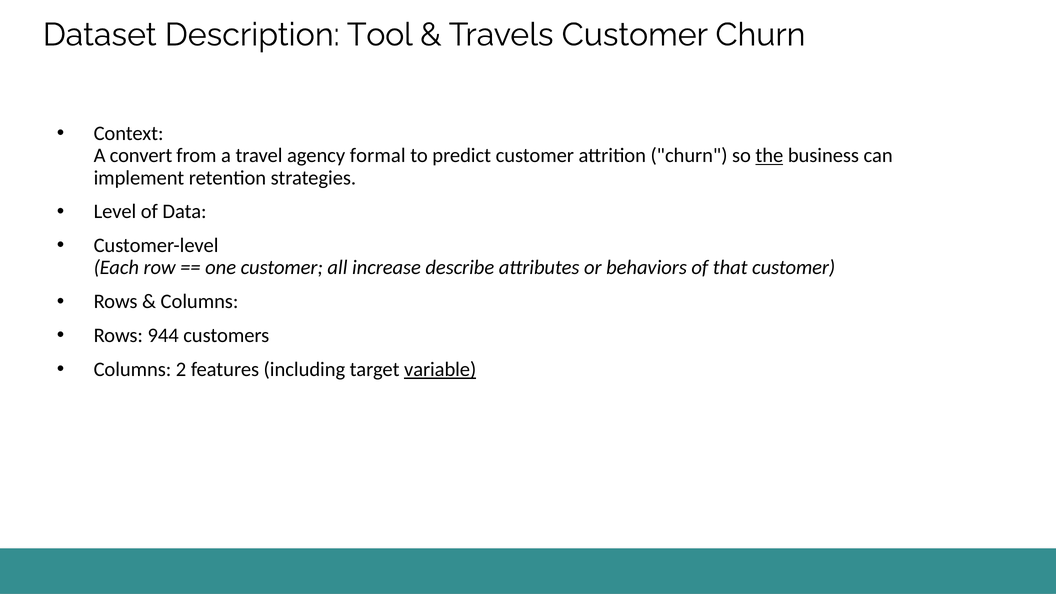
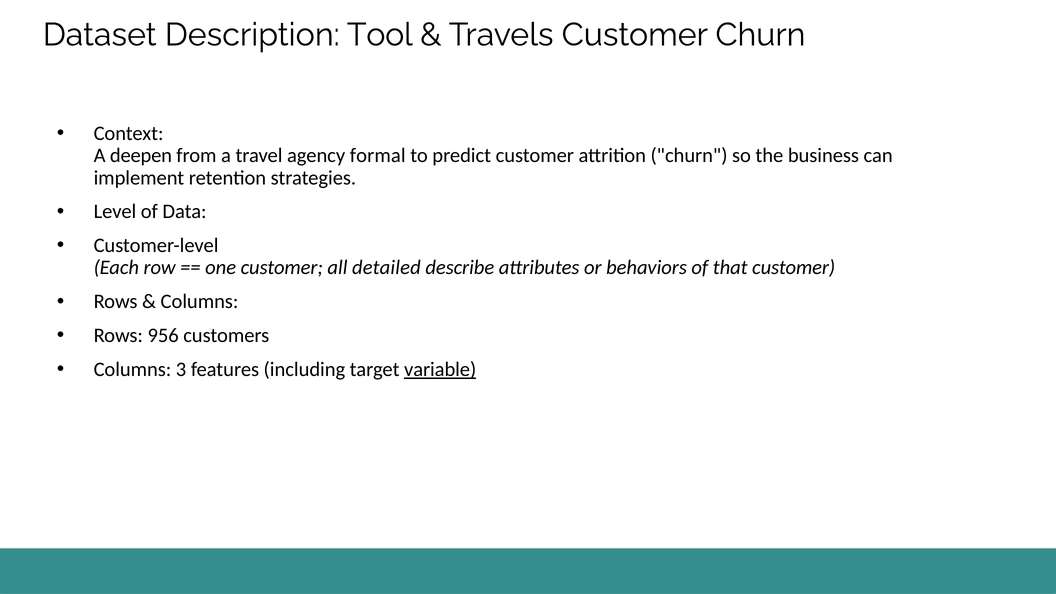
convert: convert -> deepen (141, 156)
the underline: present -> none (769, 156)
increase: increase -> detailed (386, 268)
944: 944 -> 956 (163, 335)
2: 2 -> 3 (181, 369)
